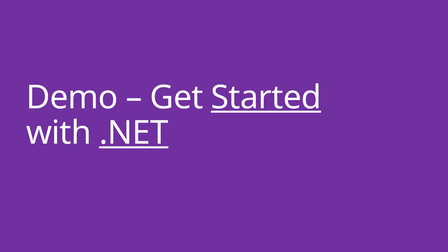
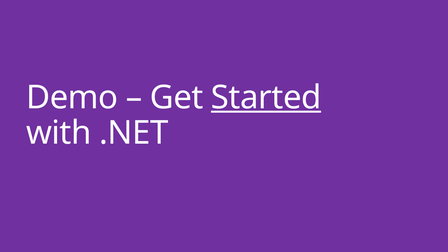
.NET underline: present -> none (134, 133)
